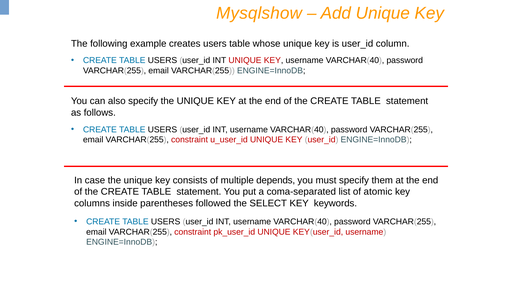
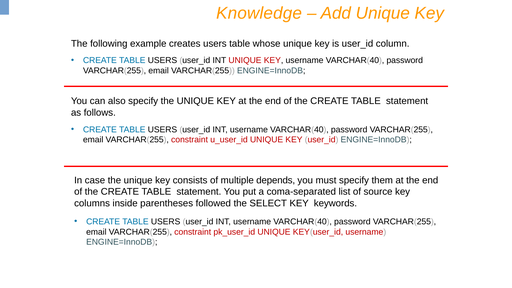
Mysqlshow: Mysqlshow -> Knowledge (259, 13)
atomic: atomic -> source (378, 192)
